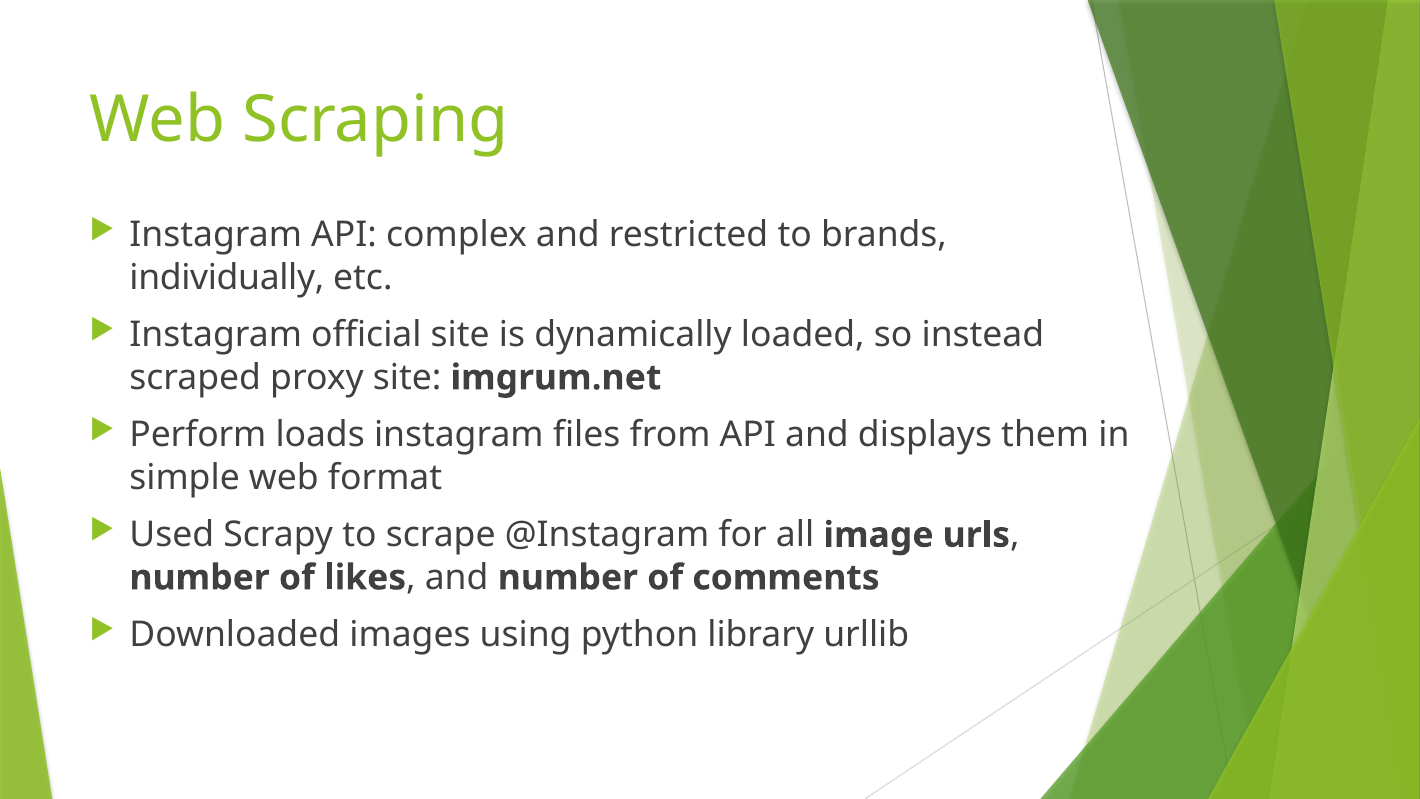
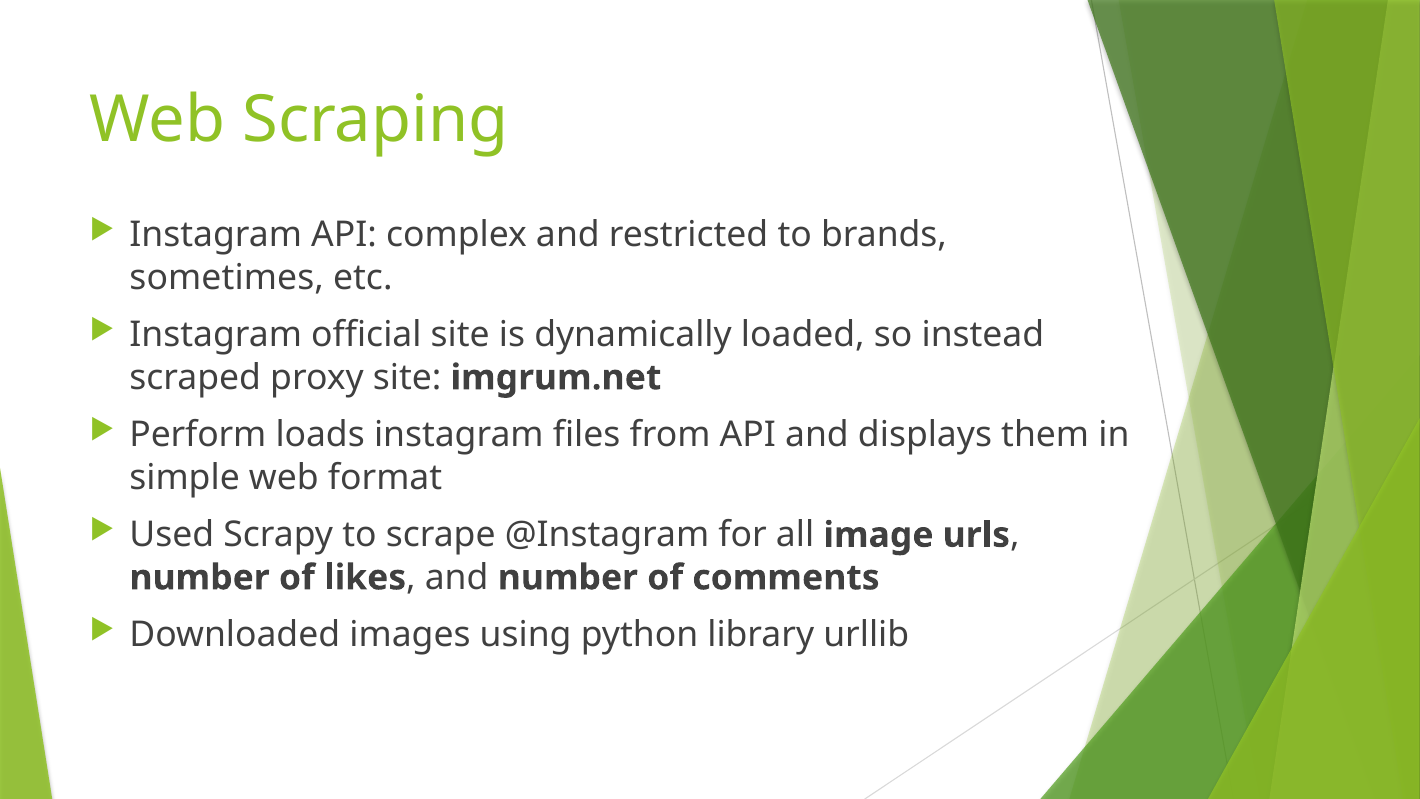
individually: individually -> sometimes (227, 278)
